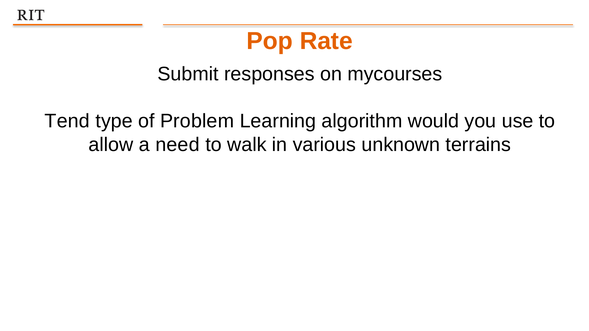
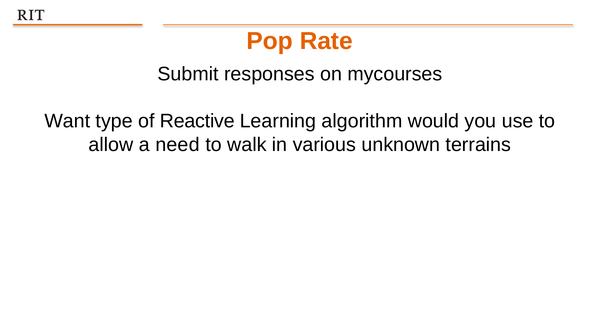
Tend: Tend -> Want (67, 121)
Problem: Problem -> Reactive (197, 121)
